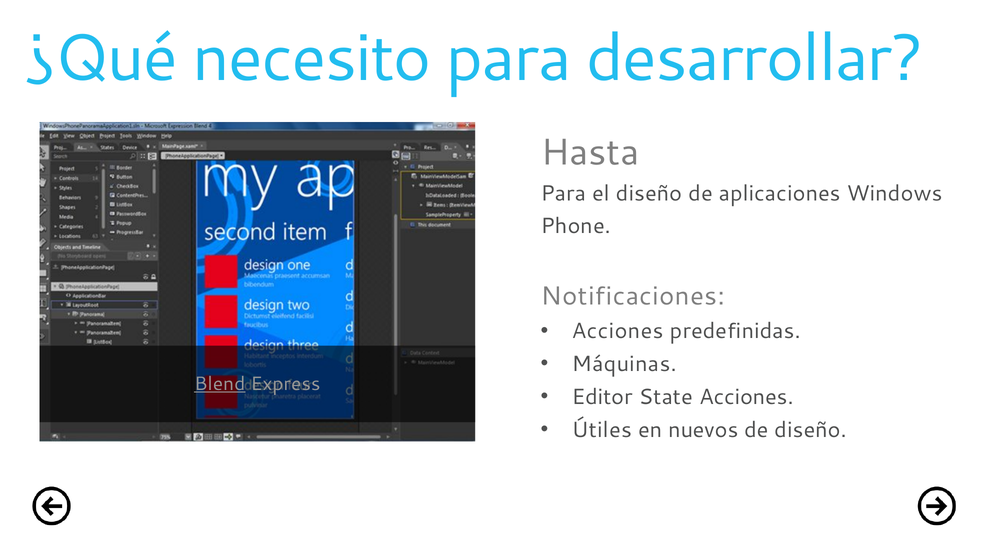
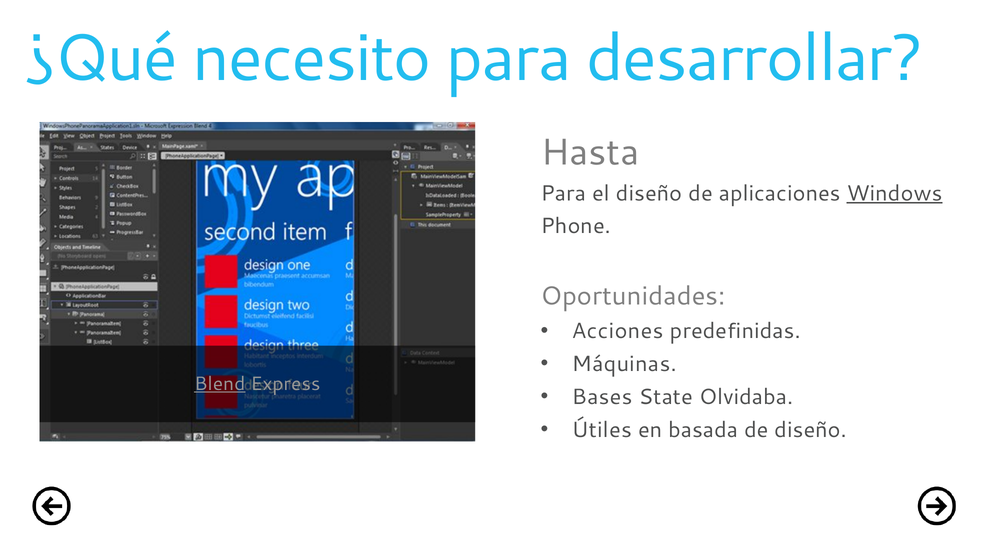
Windows underline: none -> present (895, 193)
Notificaciones: Notificaciones -> Oportunidades (633, 296)
Editor: Editor -> Bases (602, 397)
State Acciones: Acciones -> Olvidaba (746, 397)
nuevos: nuevos -> basada (703, 430)
